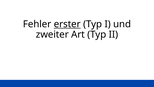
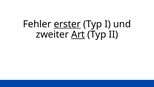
Art underline: none -> present (78, 34)
